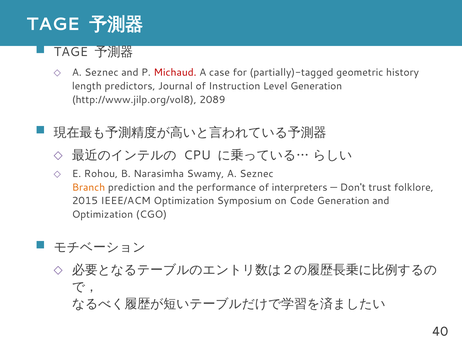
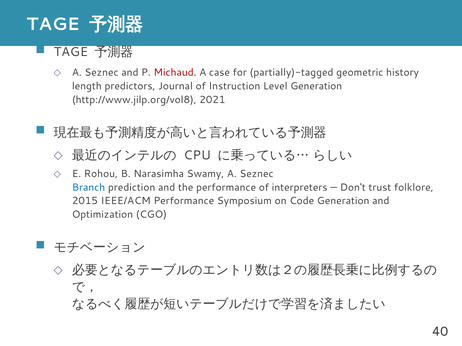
2089: 2089 -> 2021 (212, 100)
Branch colour: orange -> blue (89, 188)
IEEE/ACM Optimization: Optimization -> Performance (184, 201)
